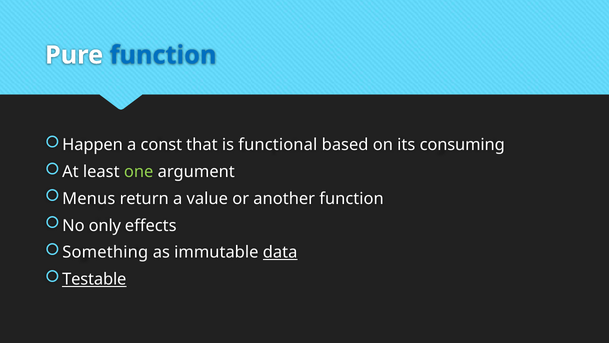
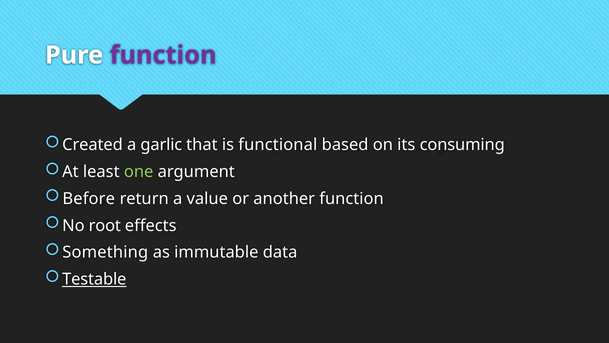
function colour: blue -> purple (163, 55)
Happen: Happen -> Created (92, 145)
const: const -> garlic (161, 145)
Menus: Menus -> Before (89, 198)
only: only -> root (105, 225)
data underline: present -> none (280, 252)
